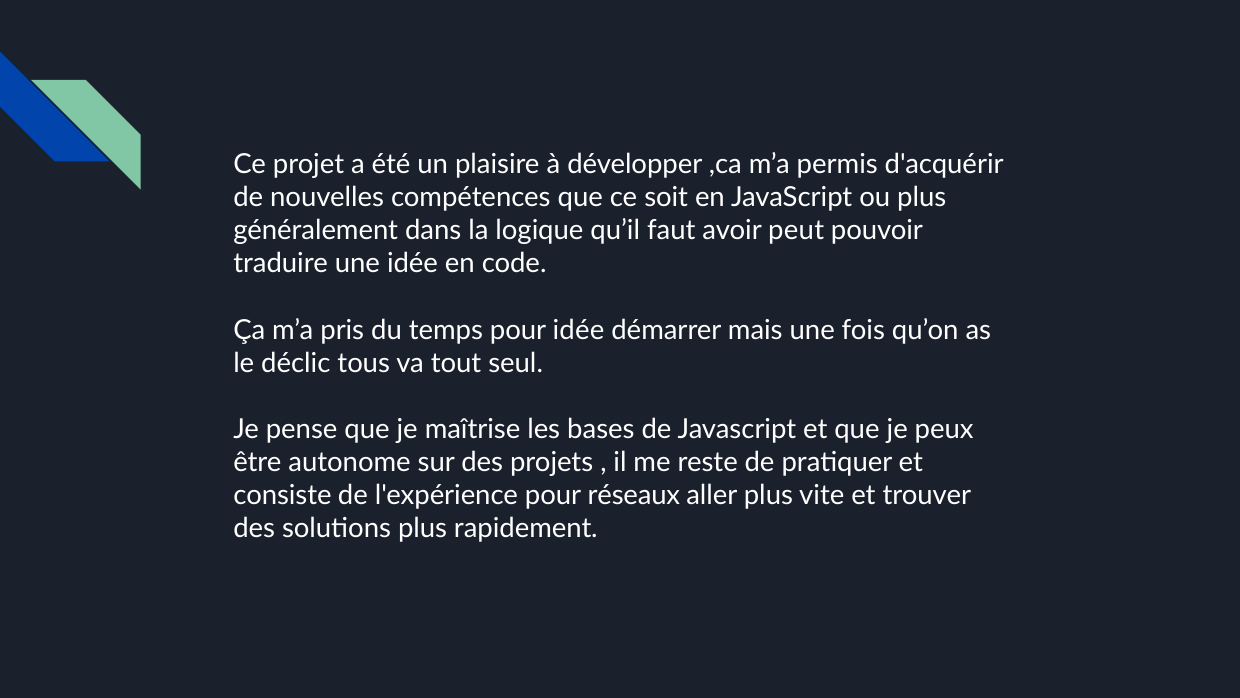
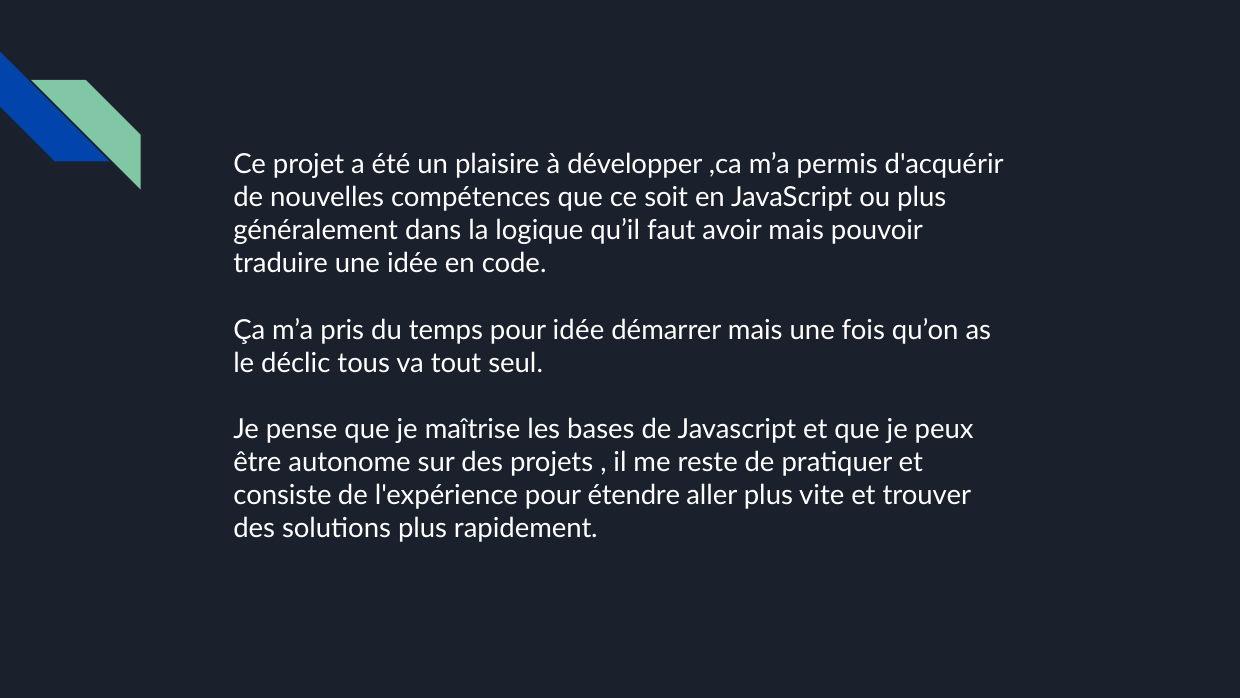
avoir peut: peut -> mais (796, 231)
réseaux: réseaux -> étendre (634, 495)
